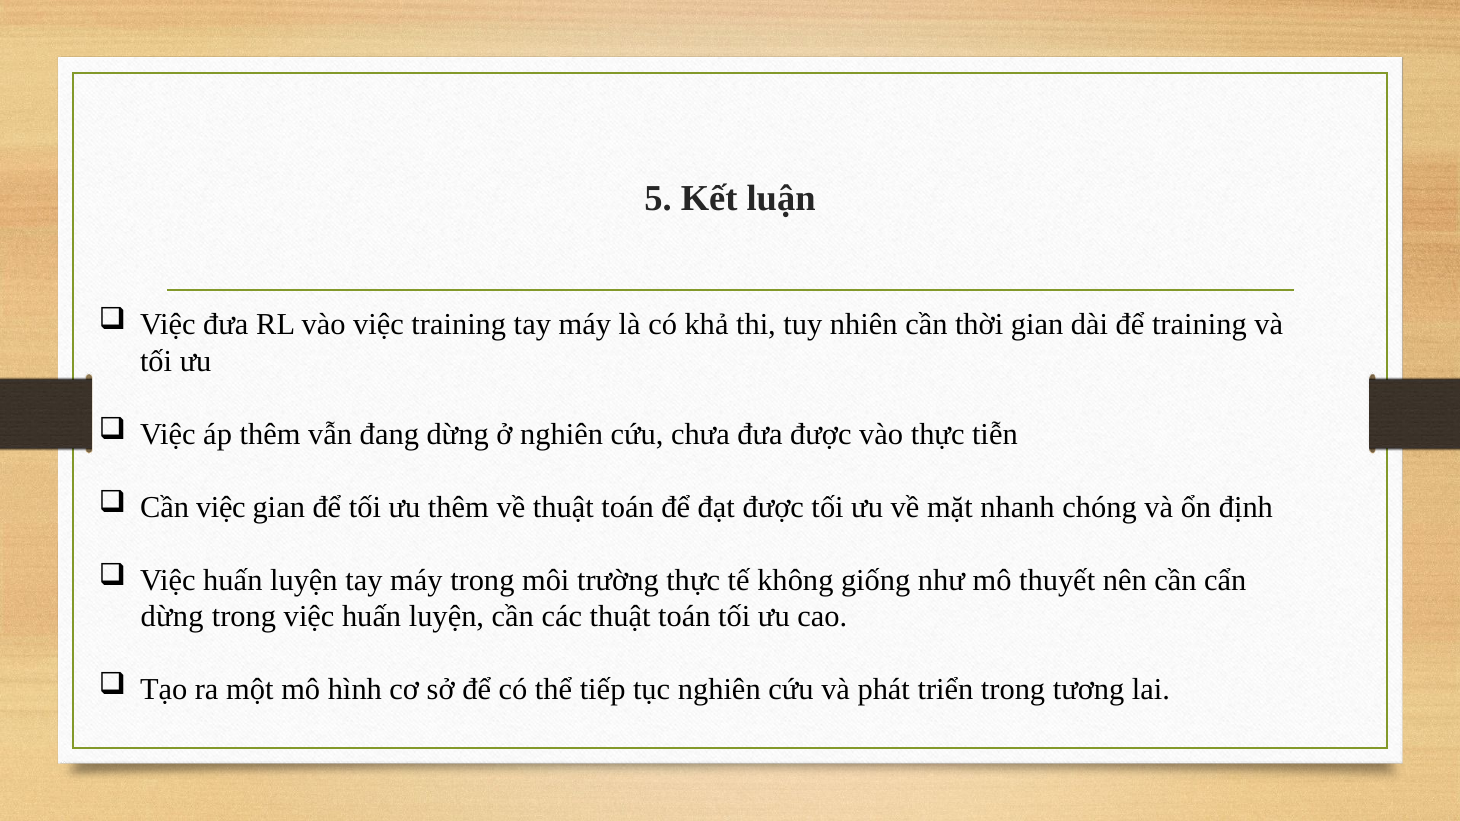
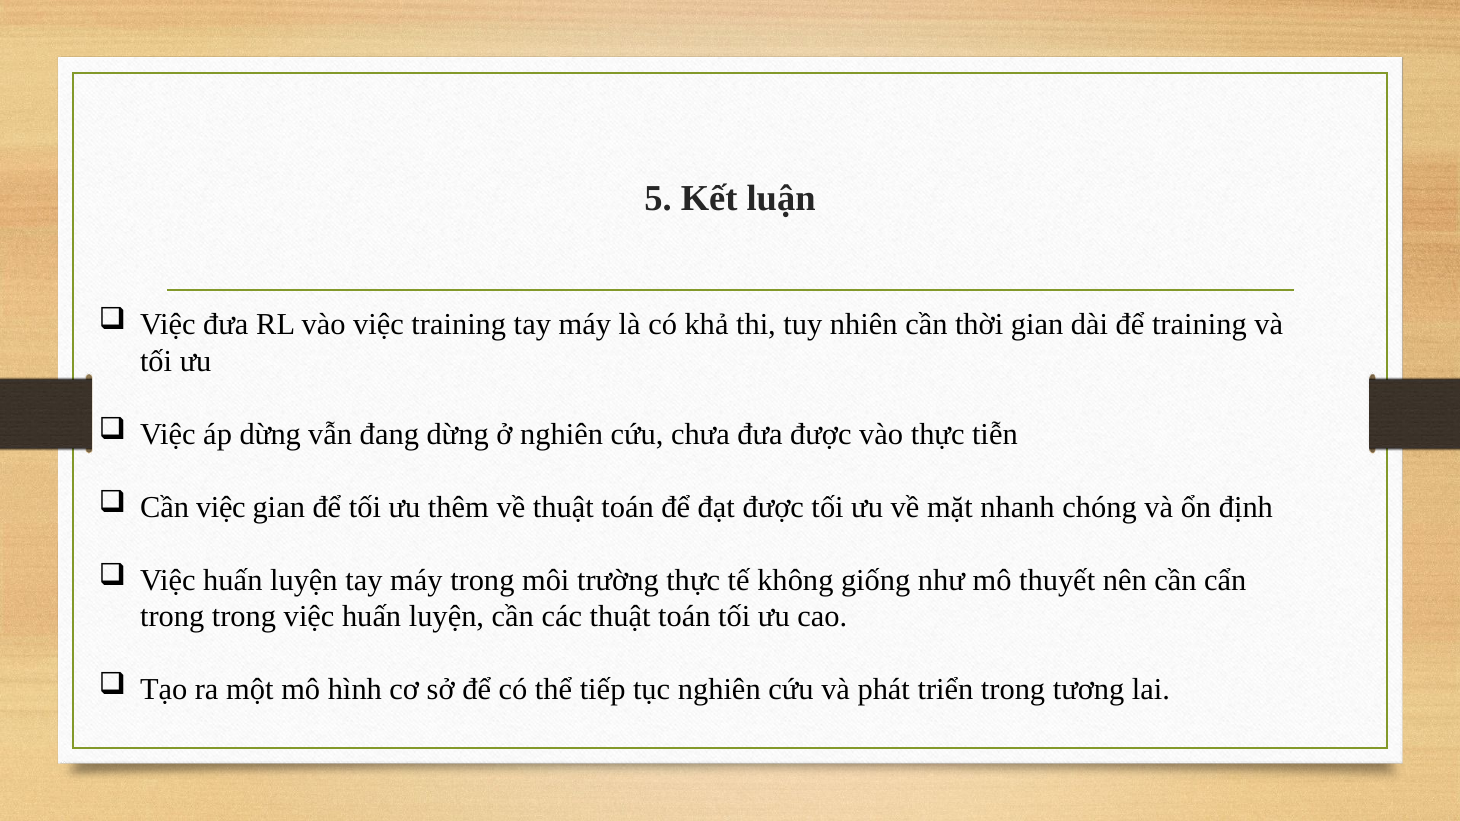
áp thêm: thêm -> dừng (270, 434)
dừng: dừng -> trong (172, 617)
